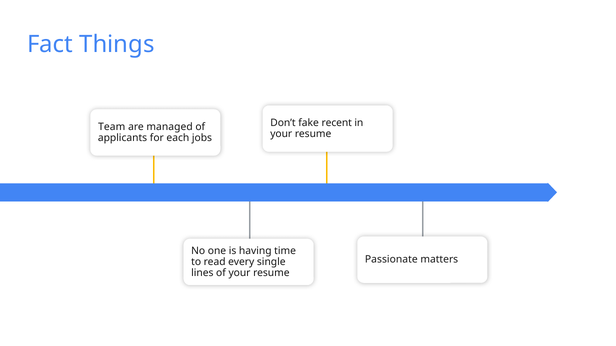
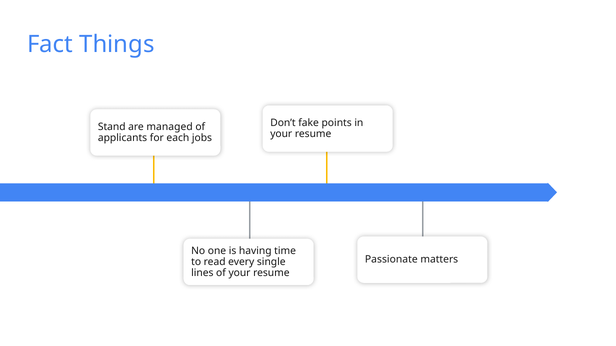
recent: recent -> points (337, 123)
Team: Team -> Stand (112, 127)
